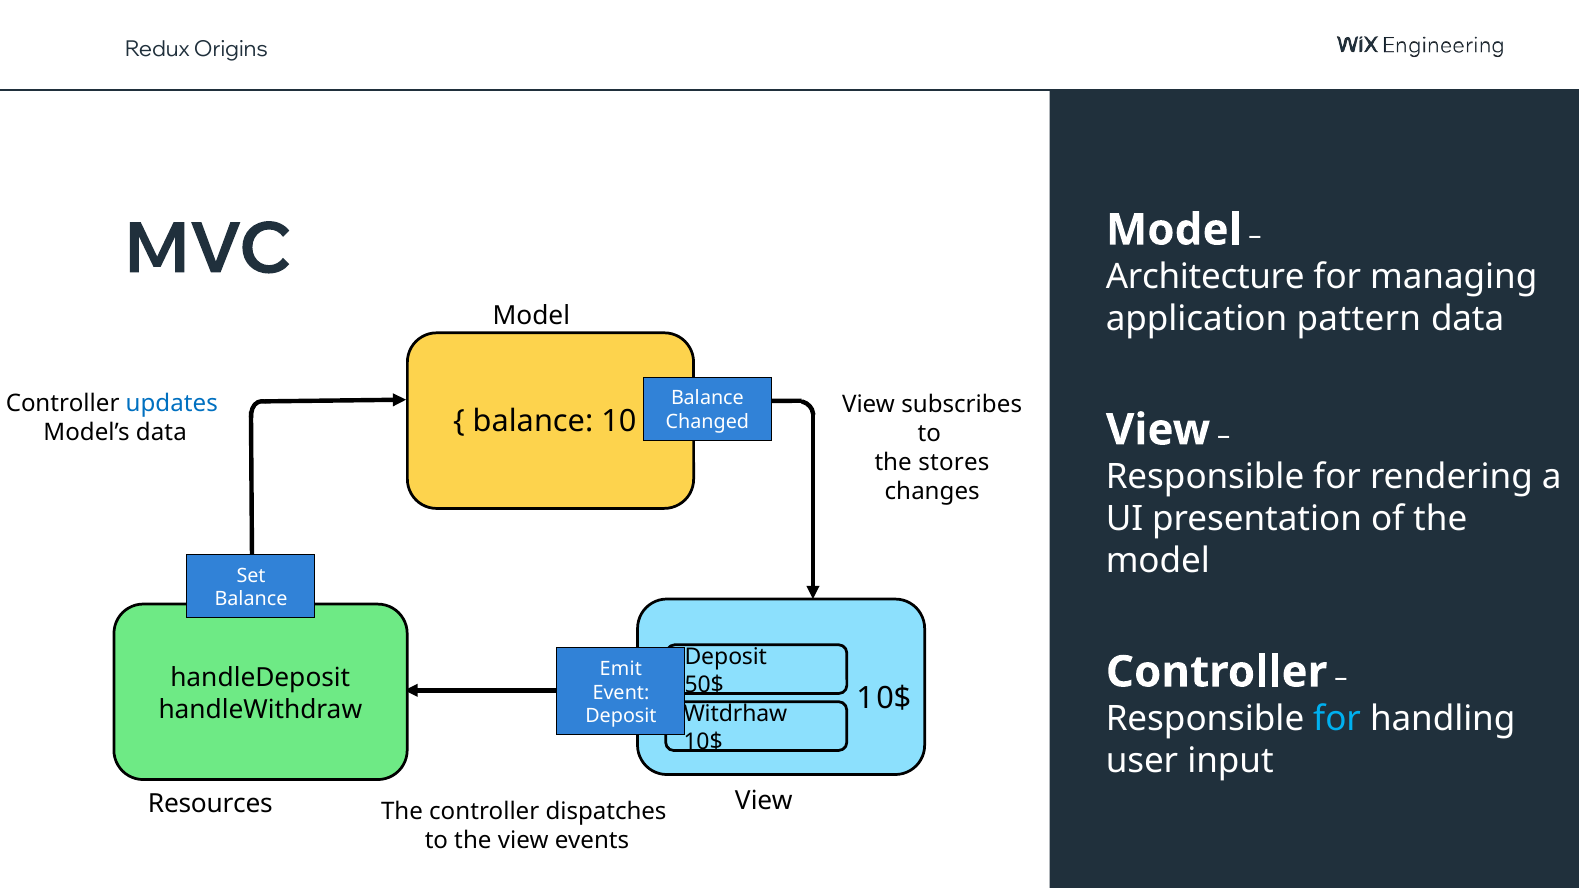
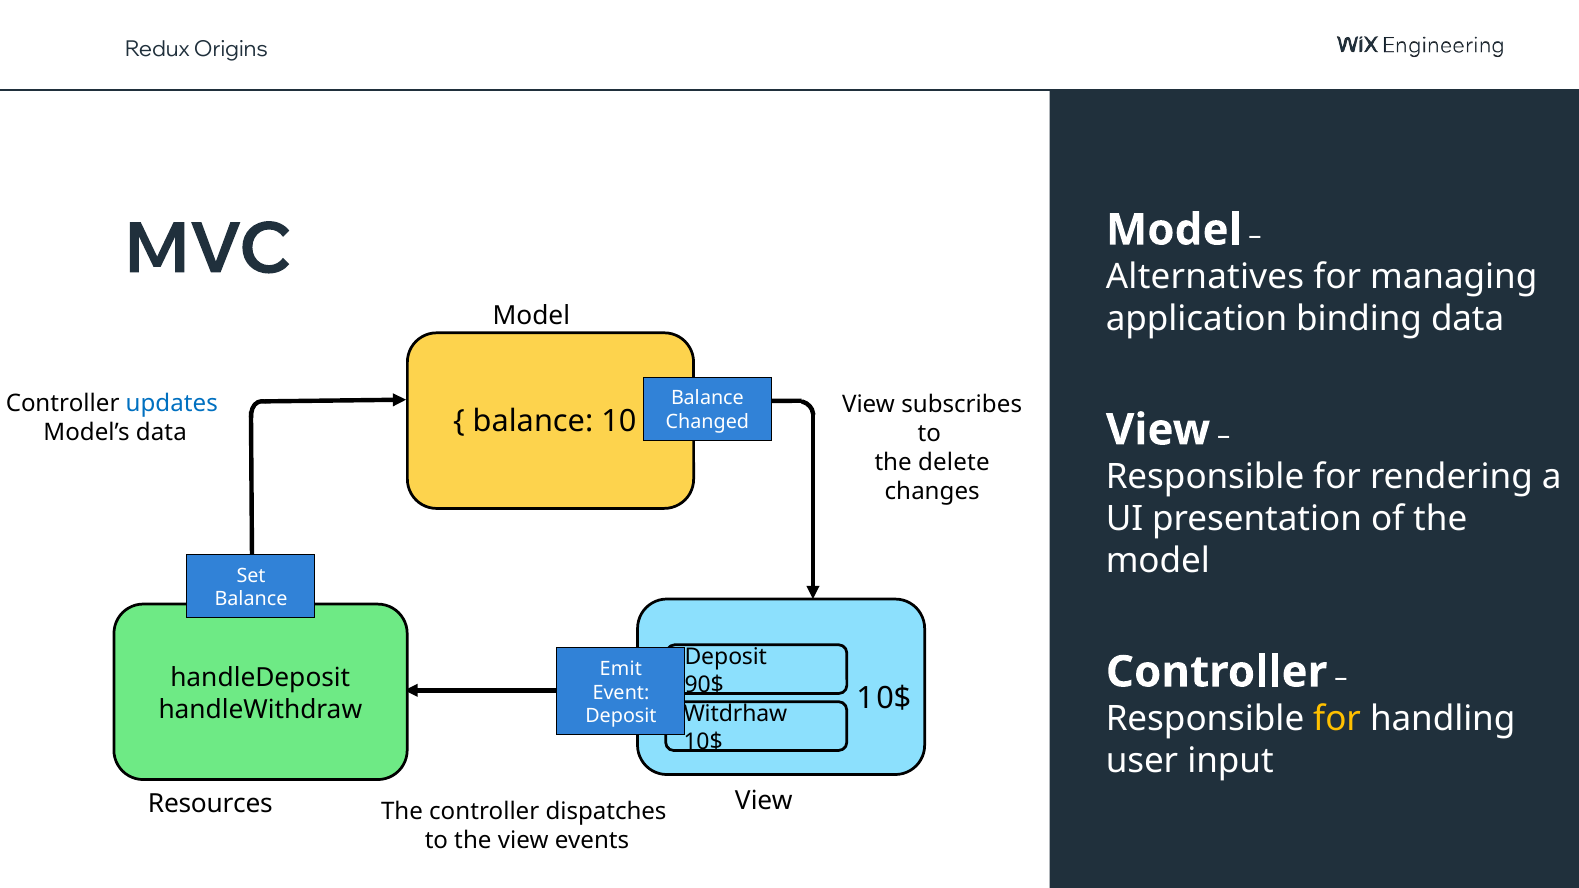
Architecture: Architecture -> Alternatives (1205, 277)
pattern: pattern -> binding (1359, 319)
stores: stores -> delete (954, 463)
50$: 50$ -> 90$ (704, 685)
for colour: light blue -> yellow (1337, 719)
